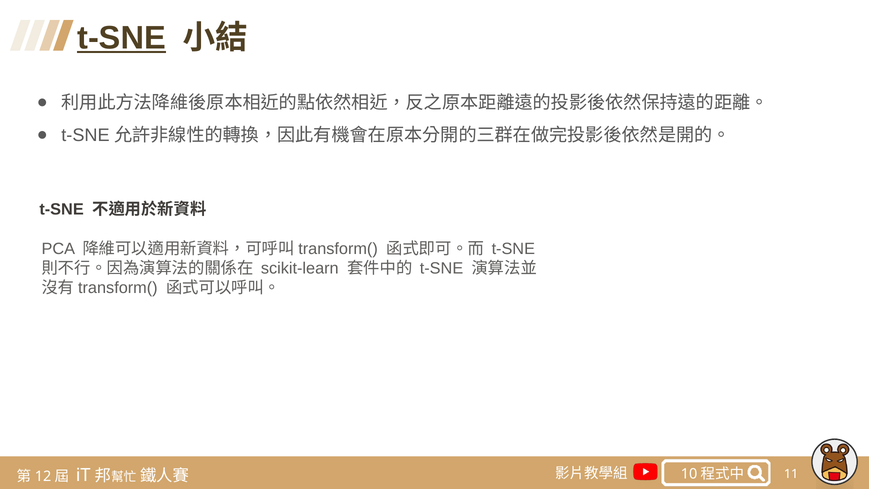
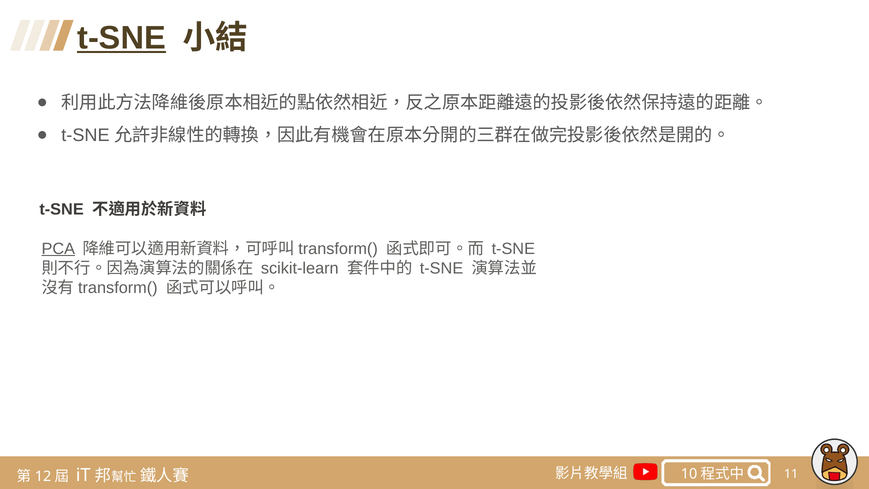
PCA underline: none -> present (58, 249)
